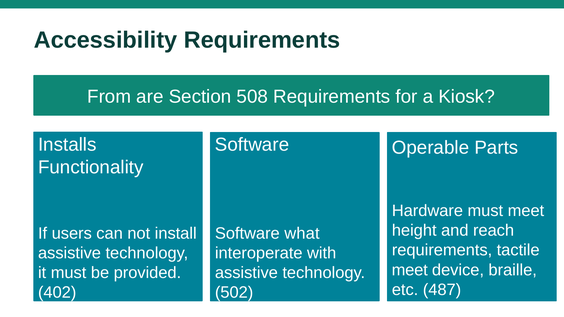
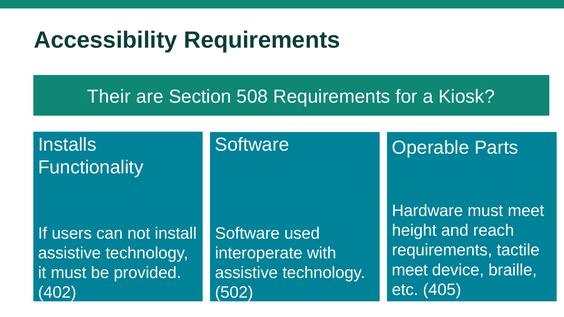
From: From -> Their (109, 97)
what: what -> used (302, 233)
487: 487 -> 405 (442, 290)
